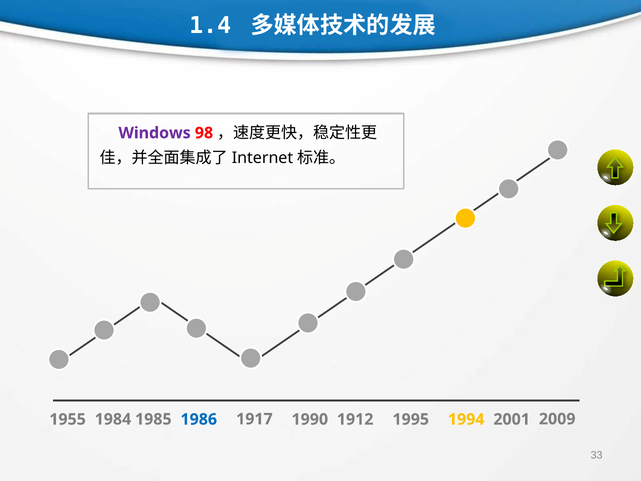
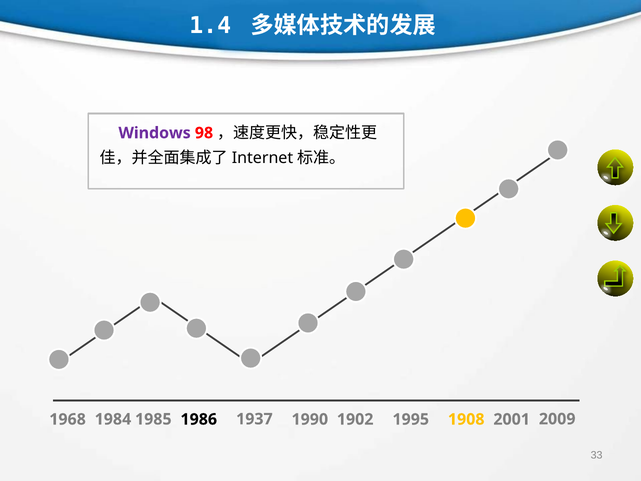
1917: 1917 -> 1937 (254, 419)
1955: 1955 -> 1968 (68, 419)
1986 colour: blue -> black (199, 419)
1912: 1912 -> 1902 (355, 419)
1994: 1994 -> 1908 (466, 419)
